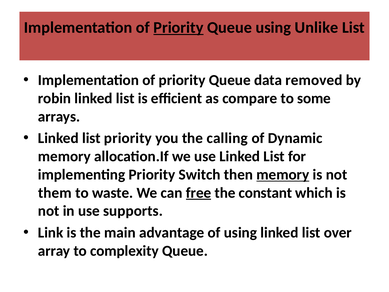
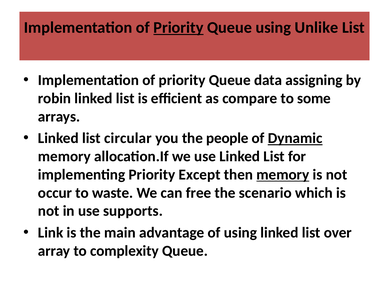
removed: removed -> assigning (314, 80)
list priority: priority -> circular (128, 138)
calling: calling -> people (227, 138)
Dynamic underline: none -> present (295, 138)
Switch: Switch -> Except (200, 174)
them: them -> occur (55, 193)
free underline: present -> none (199, 193)
constant: constant -> scenario (265, 193)
